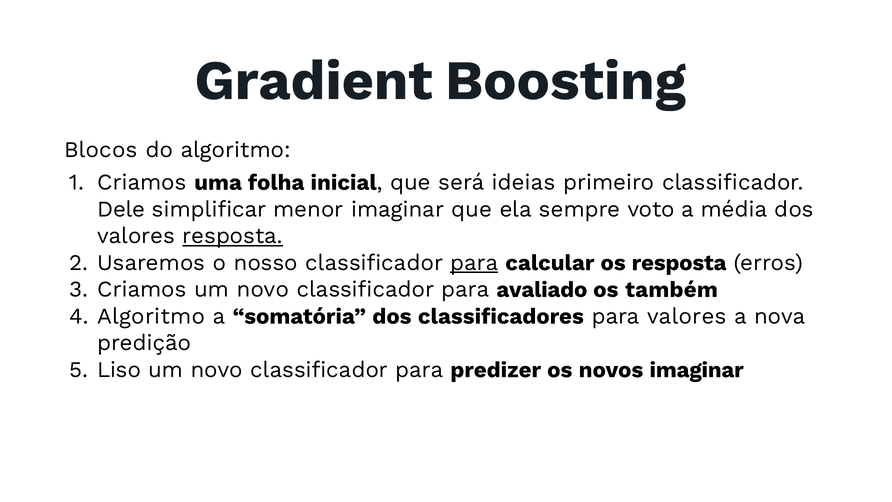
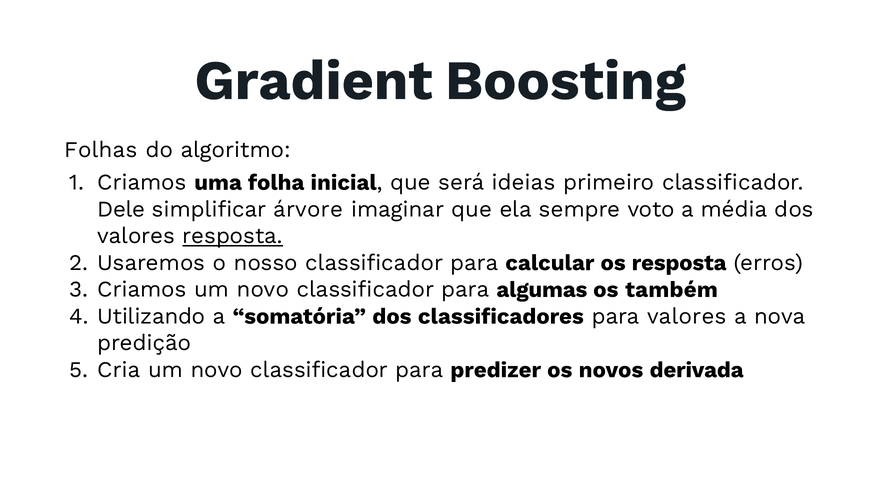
Blocos: Blocos -> Folhas (101, 150)
menor: menor -> árvore (308, 209)
para underline: present -> none (474, 263)
avaliado: avaliado -> algumas (542, 289)
Algoritmo: Algoritmo -> Utilizando (151, 316)
Liso: Liso -> Cria (119, 370)
novos imaginar: imaginar -> derivada (697, 370)
